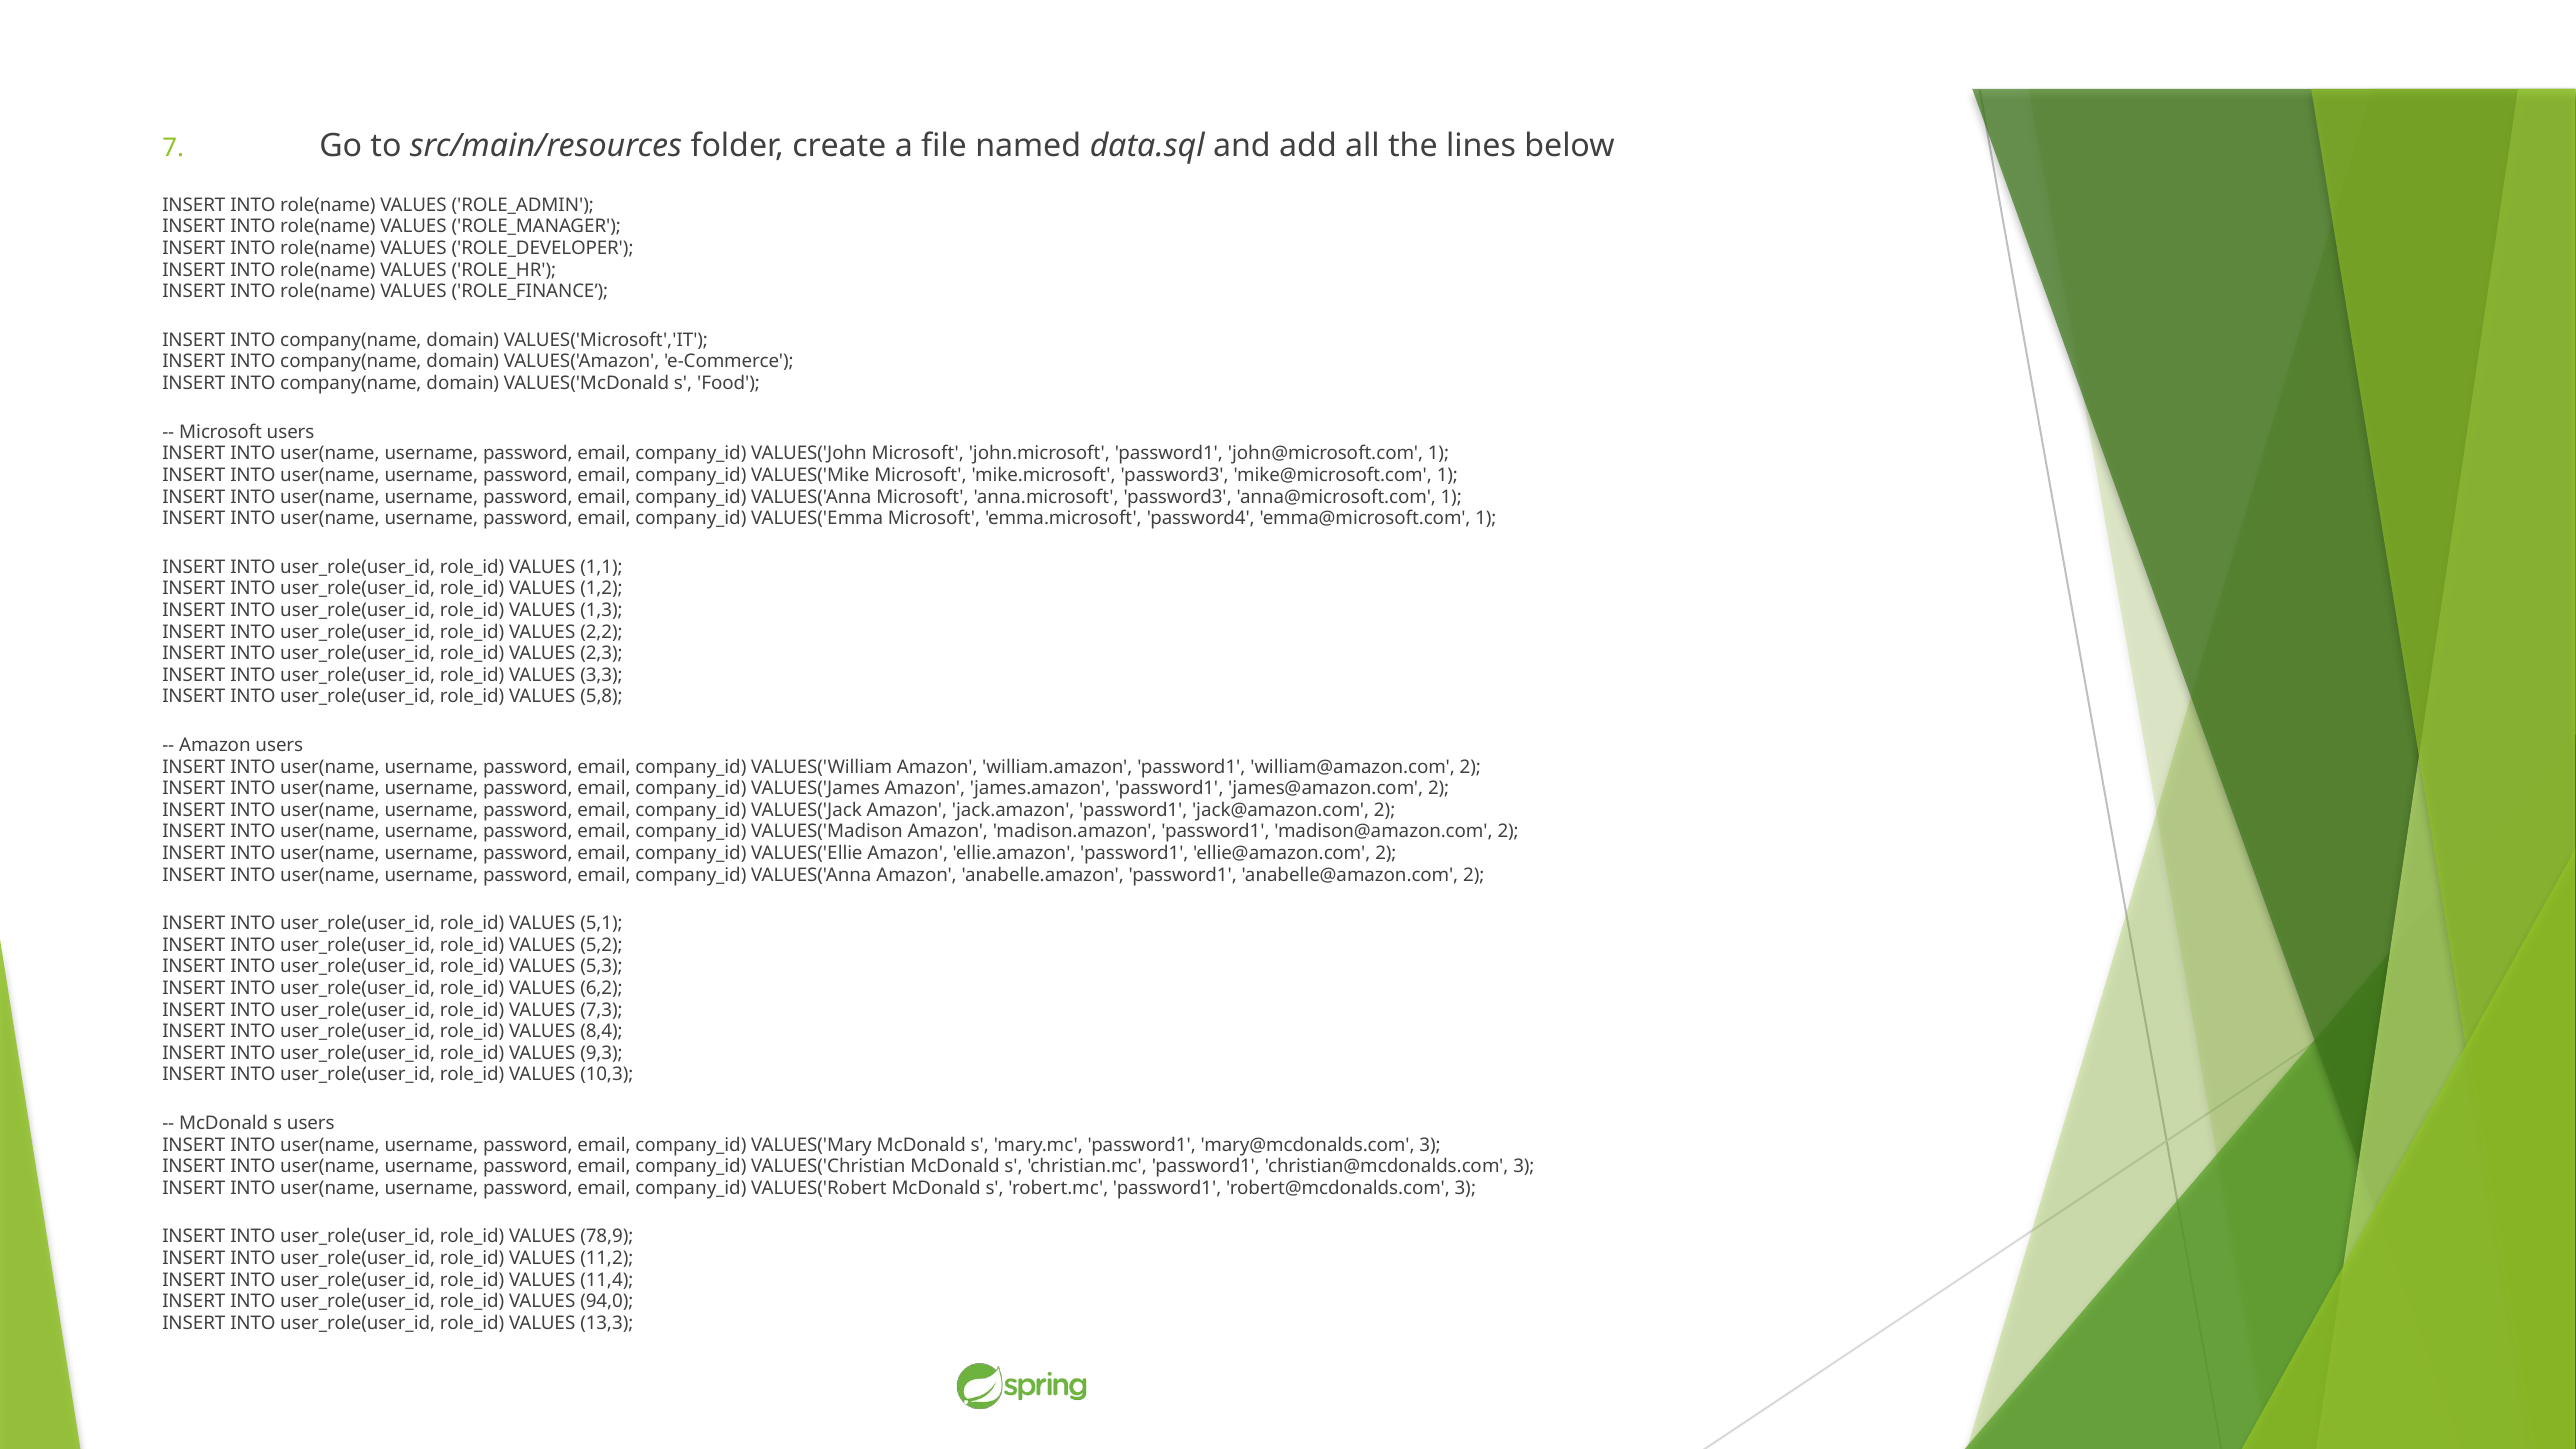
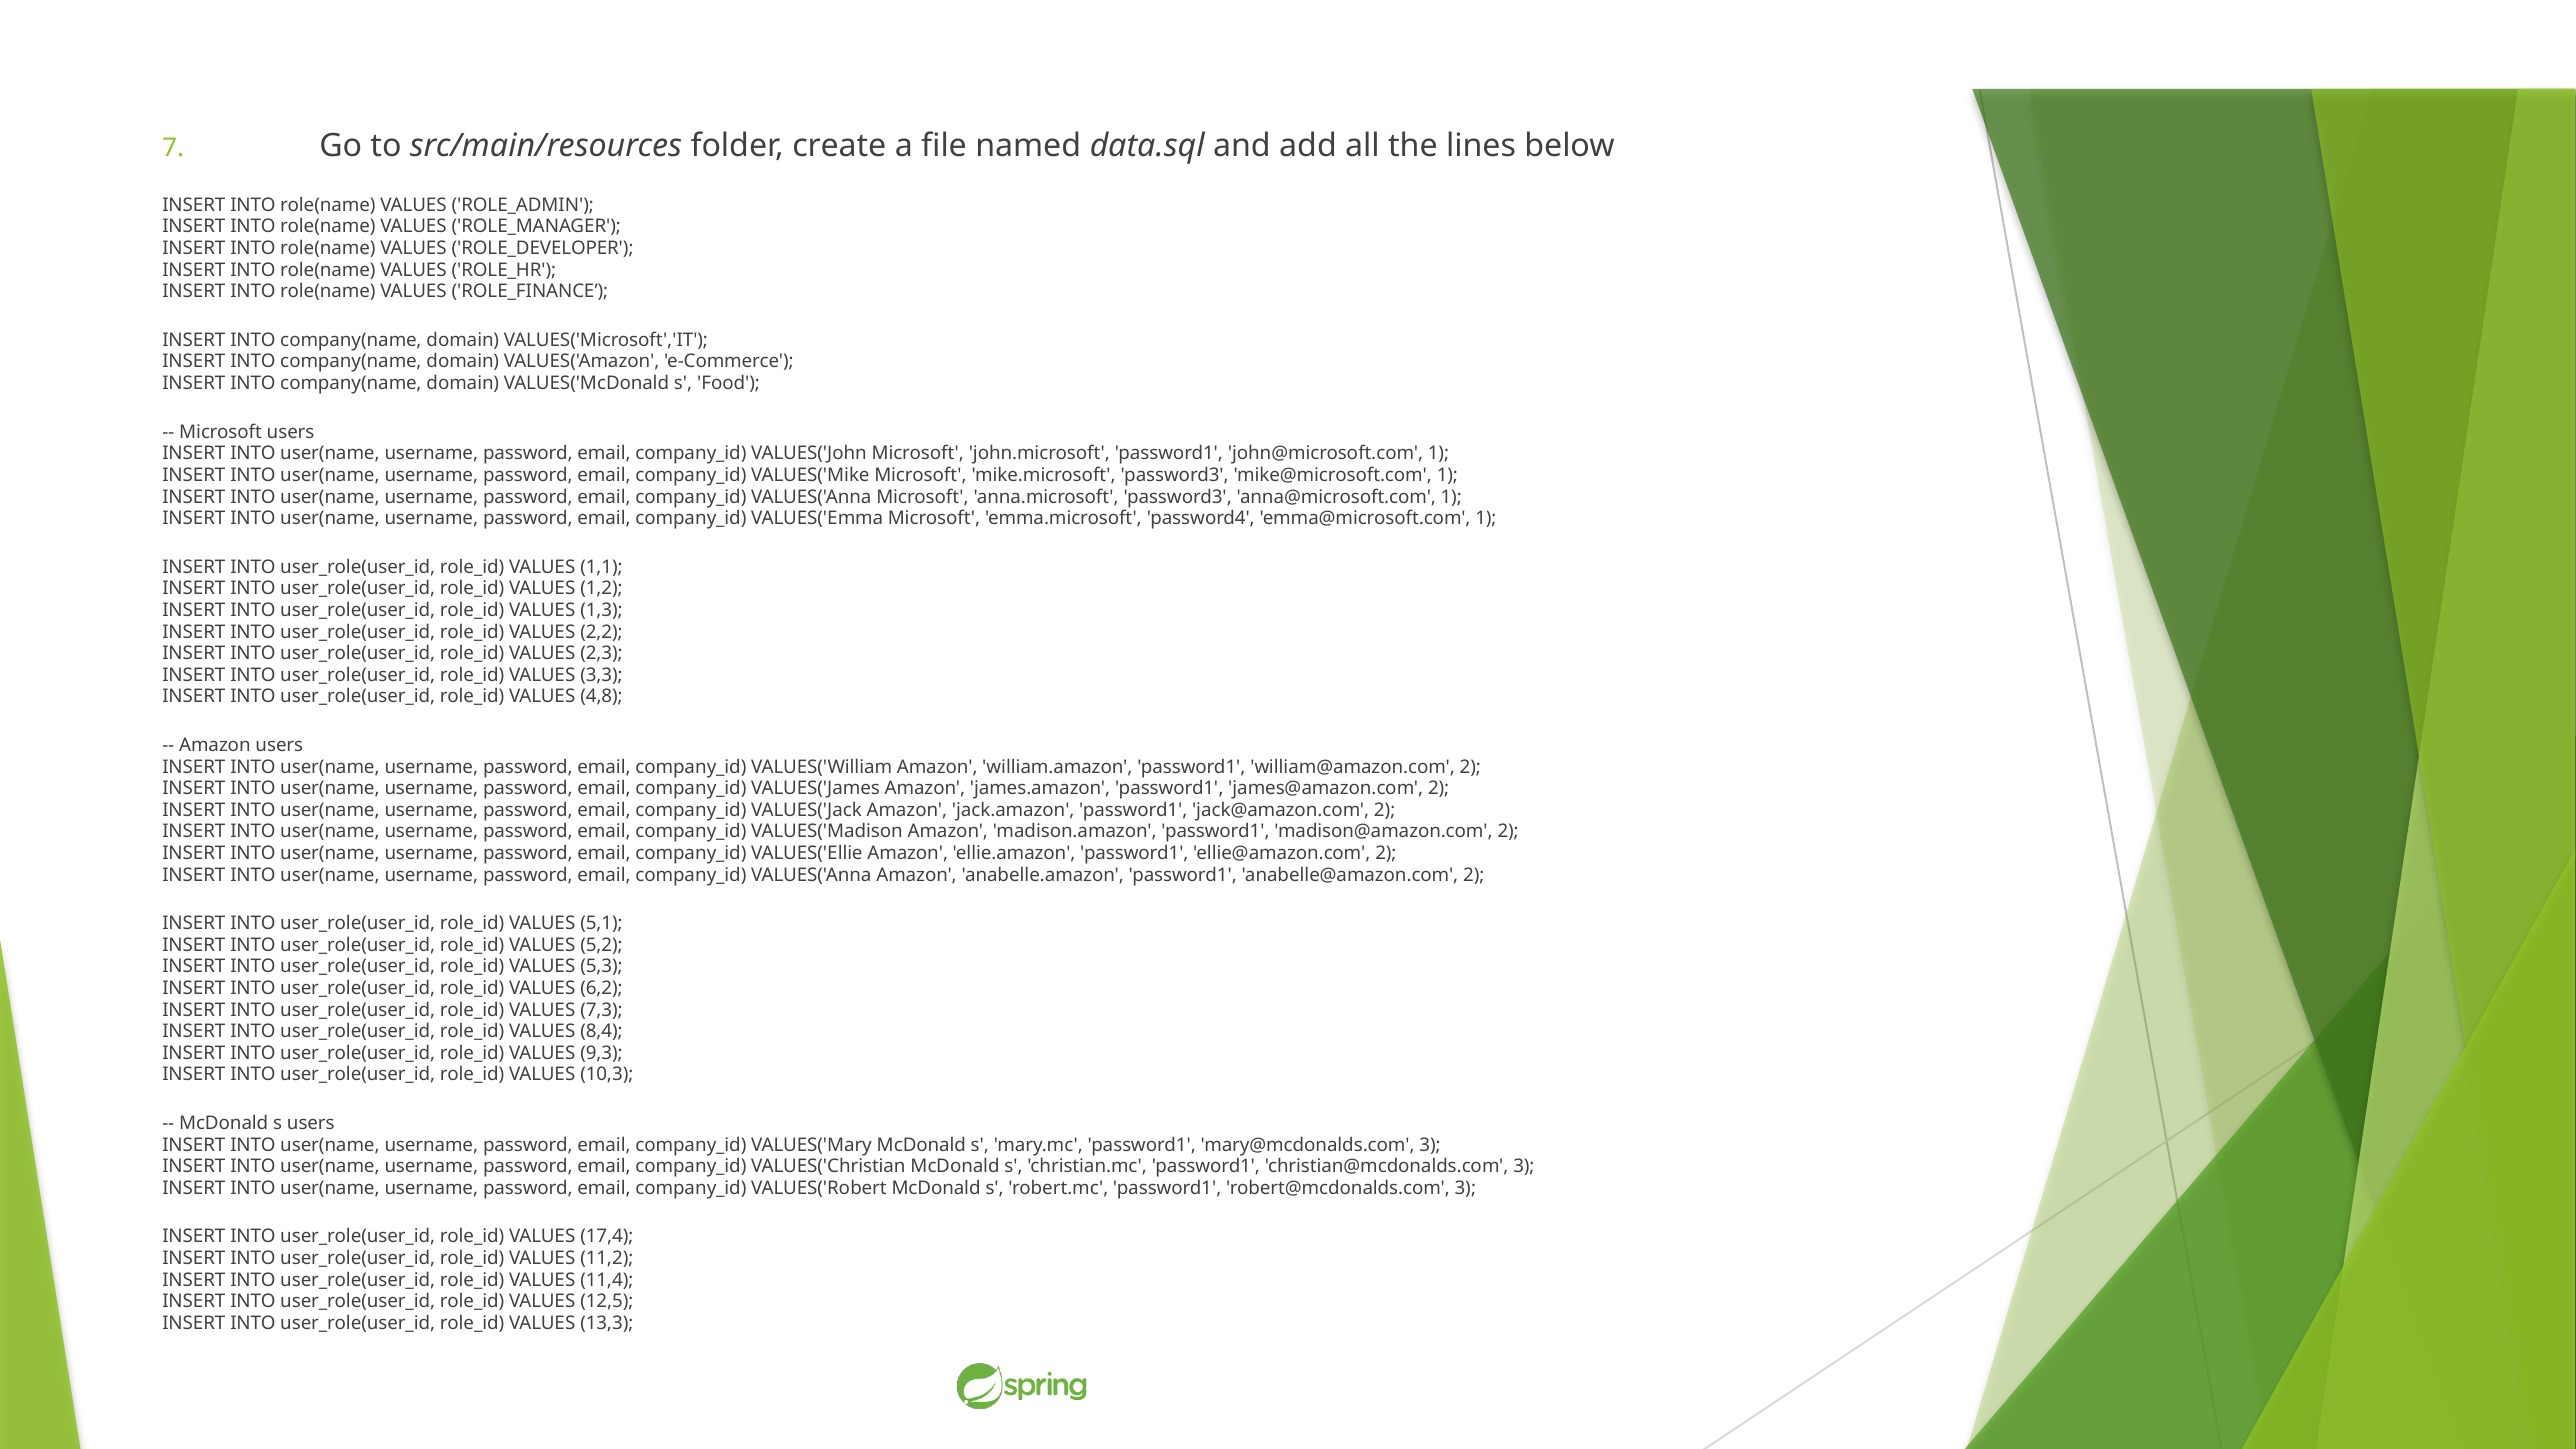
5,8: 5,8 -> 4,8 (602, 697)
78,9: 78,9 -> 17,4 (607, 1237)
94,0: 94,0 -> 12,5 (607, 1301)
